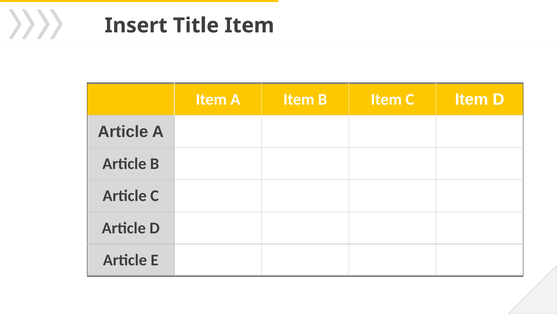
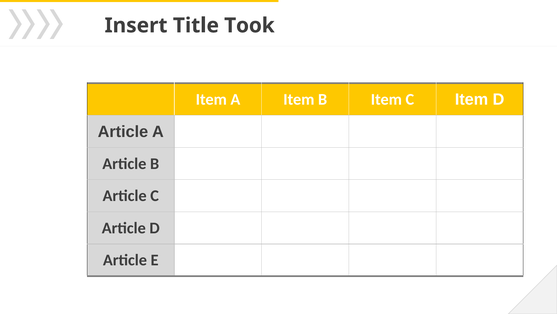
Title Item: Item -> Took (249, 25)
